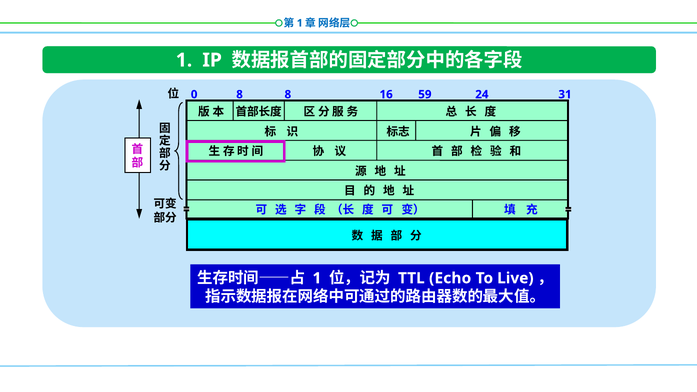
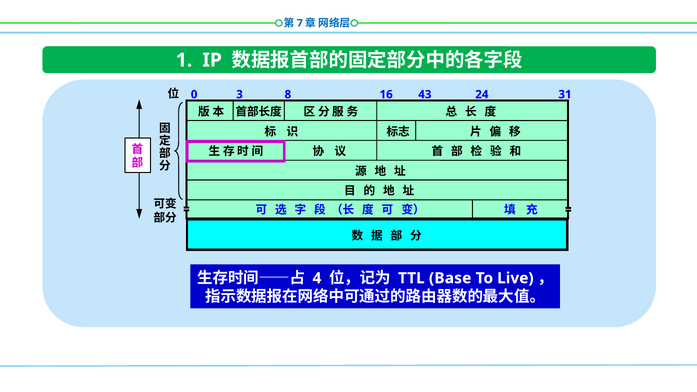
1: 1 -> 7 (300, 23)
0 8: 8 -> 3 (240, 94)
59: 59 -> 43 (425, 94)
1: 1 -> 4 (317, 278)
Echo: Echo -> Base (450, 278)
